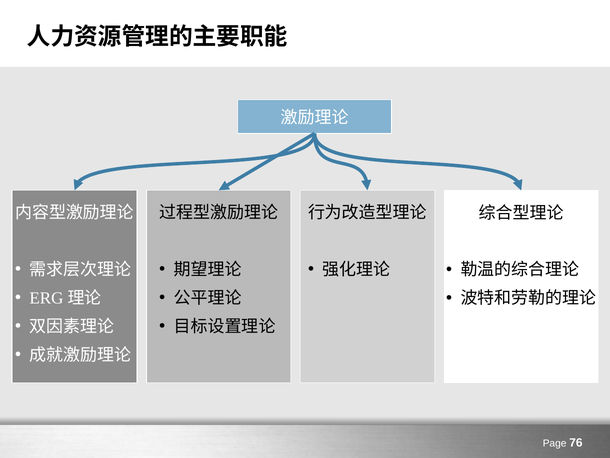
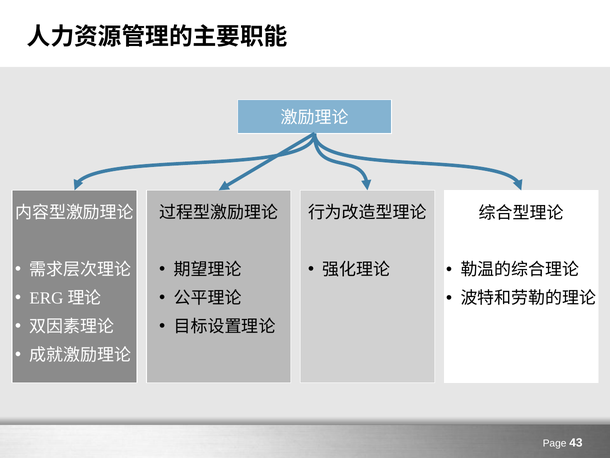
76: 76 -> 43 (576, 442)
